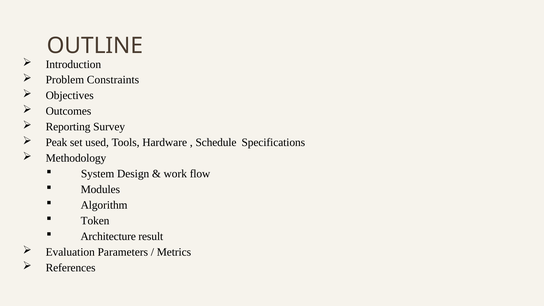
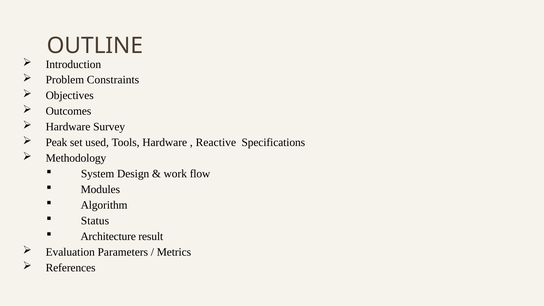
Reporting: Reporting -> Hardware (68, 127)
Schedule: Schedule -> Reactive (216, 142)
Token: Token -> Status (95, 221)
